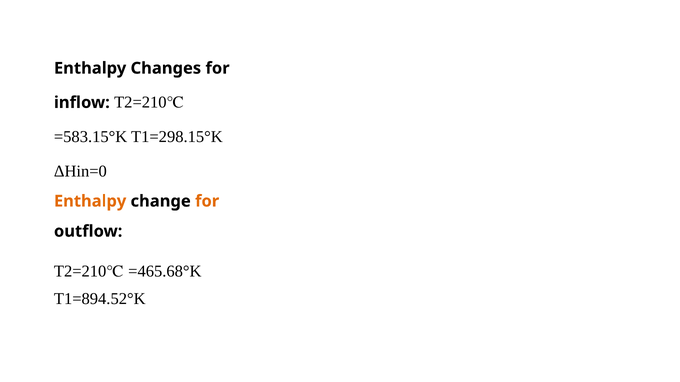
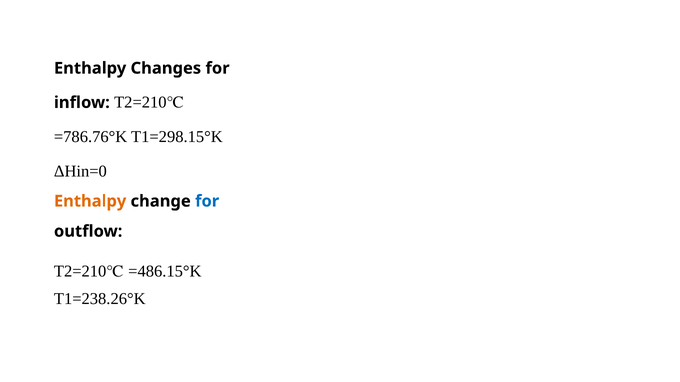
=583.15°K: =583.15°K -> =786.76°K (91, 137)
for colour: orange -> blue (207, 201)
=465.68°K: =465.68°K -> =486.15°K (165, 272)
T1=894.52°K: T1=894.52°K -> T1=238.26°K (100, 299)
